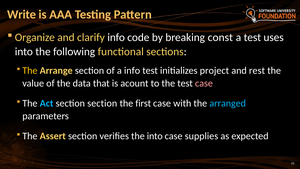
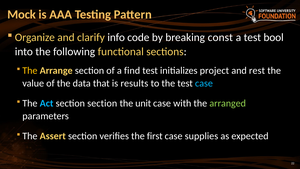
Write: Write -> Mock (22, 15)
uses: uses -> bool (274, 37)
a info: info -> find (132, 71)
acount: acount -> results (134, 83)
case colour: pink -> light blue (204, 83)
first: first -> unit (143, 103)
arranged colour: light blue -> light green (228, 103)
the into: into -> first (155, 136)
